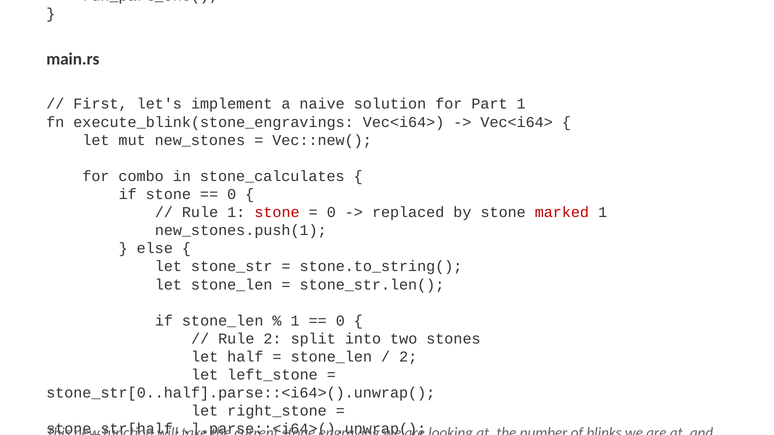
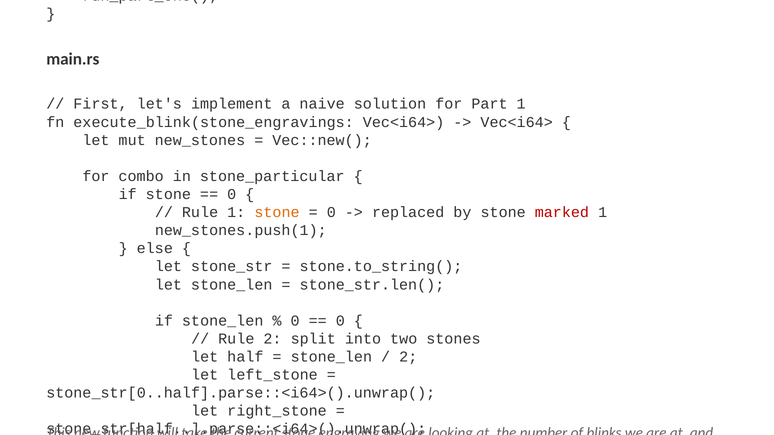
stone_calculates: stone_calculates -> stone_particular (272, 176)
stone colour: red -> orange (277, 213)
1: 1 -> 0 (295, 321)
